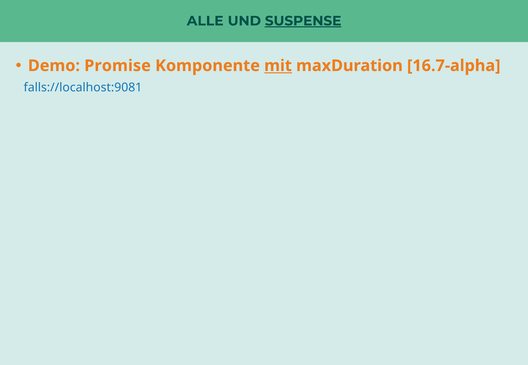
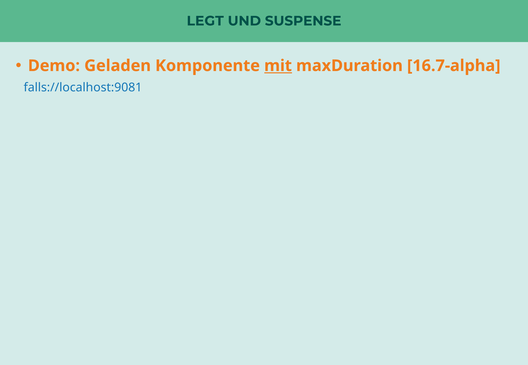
ALLE: ALLE -> LEGT (205, 21)
SUSPENSE underline: present -> none (303, 21)
Promise: Promise -> Geladen (118, 66)
